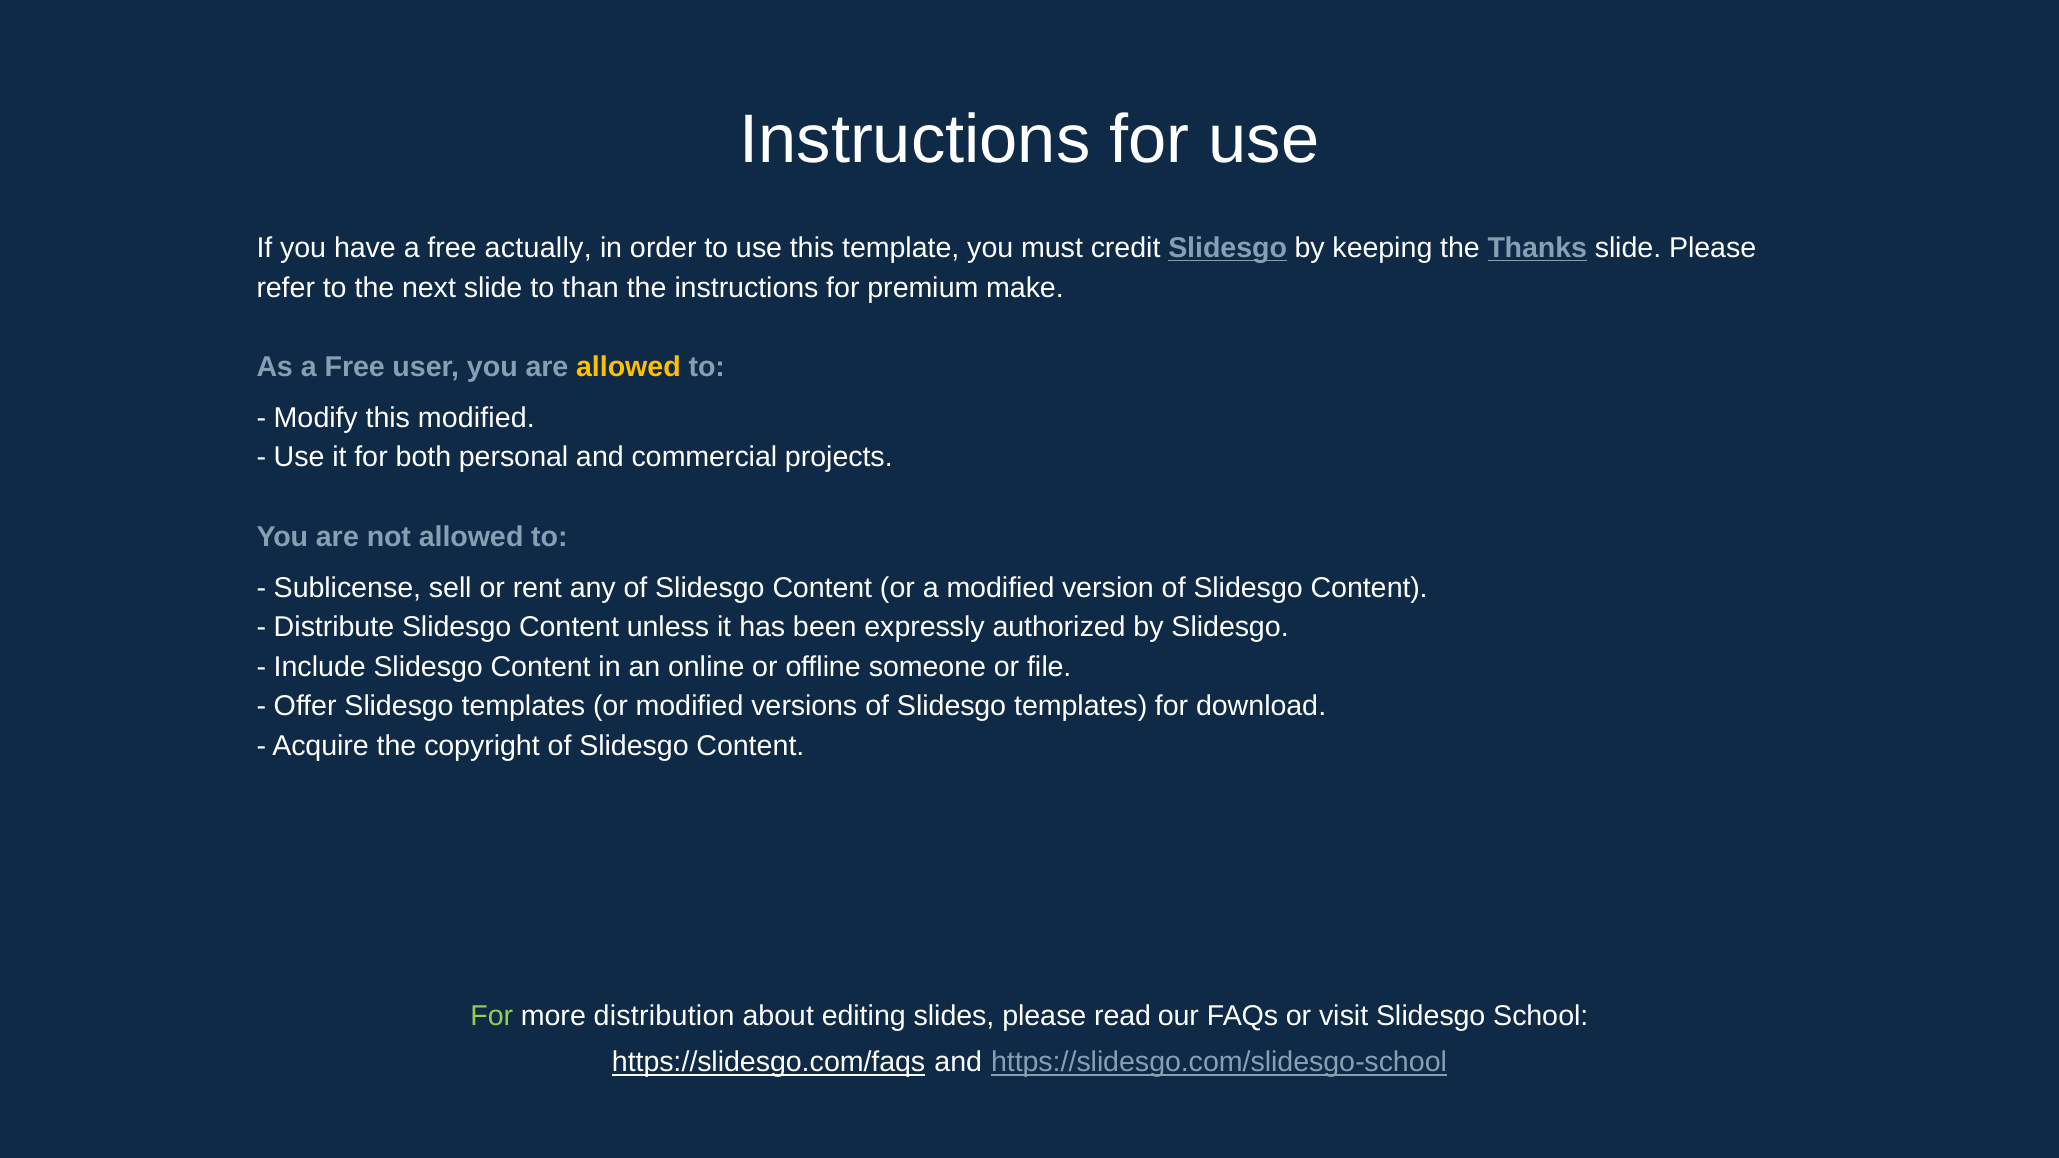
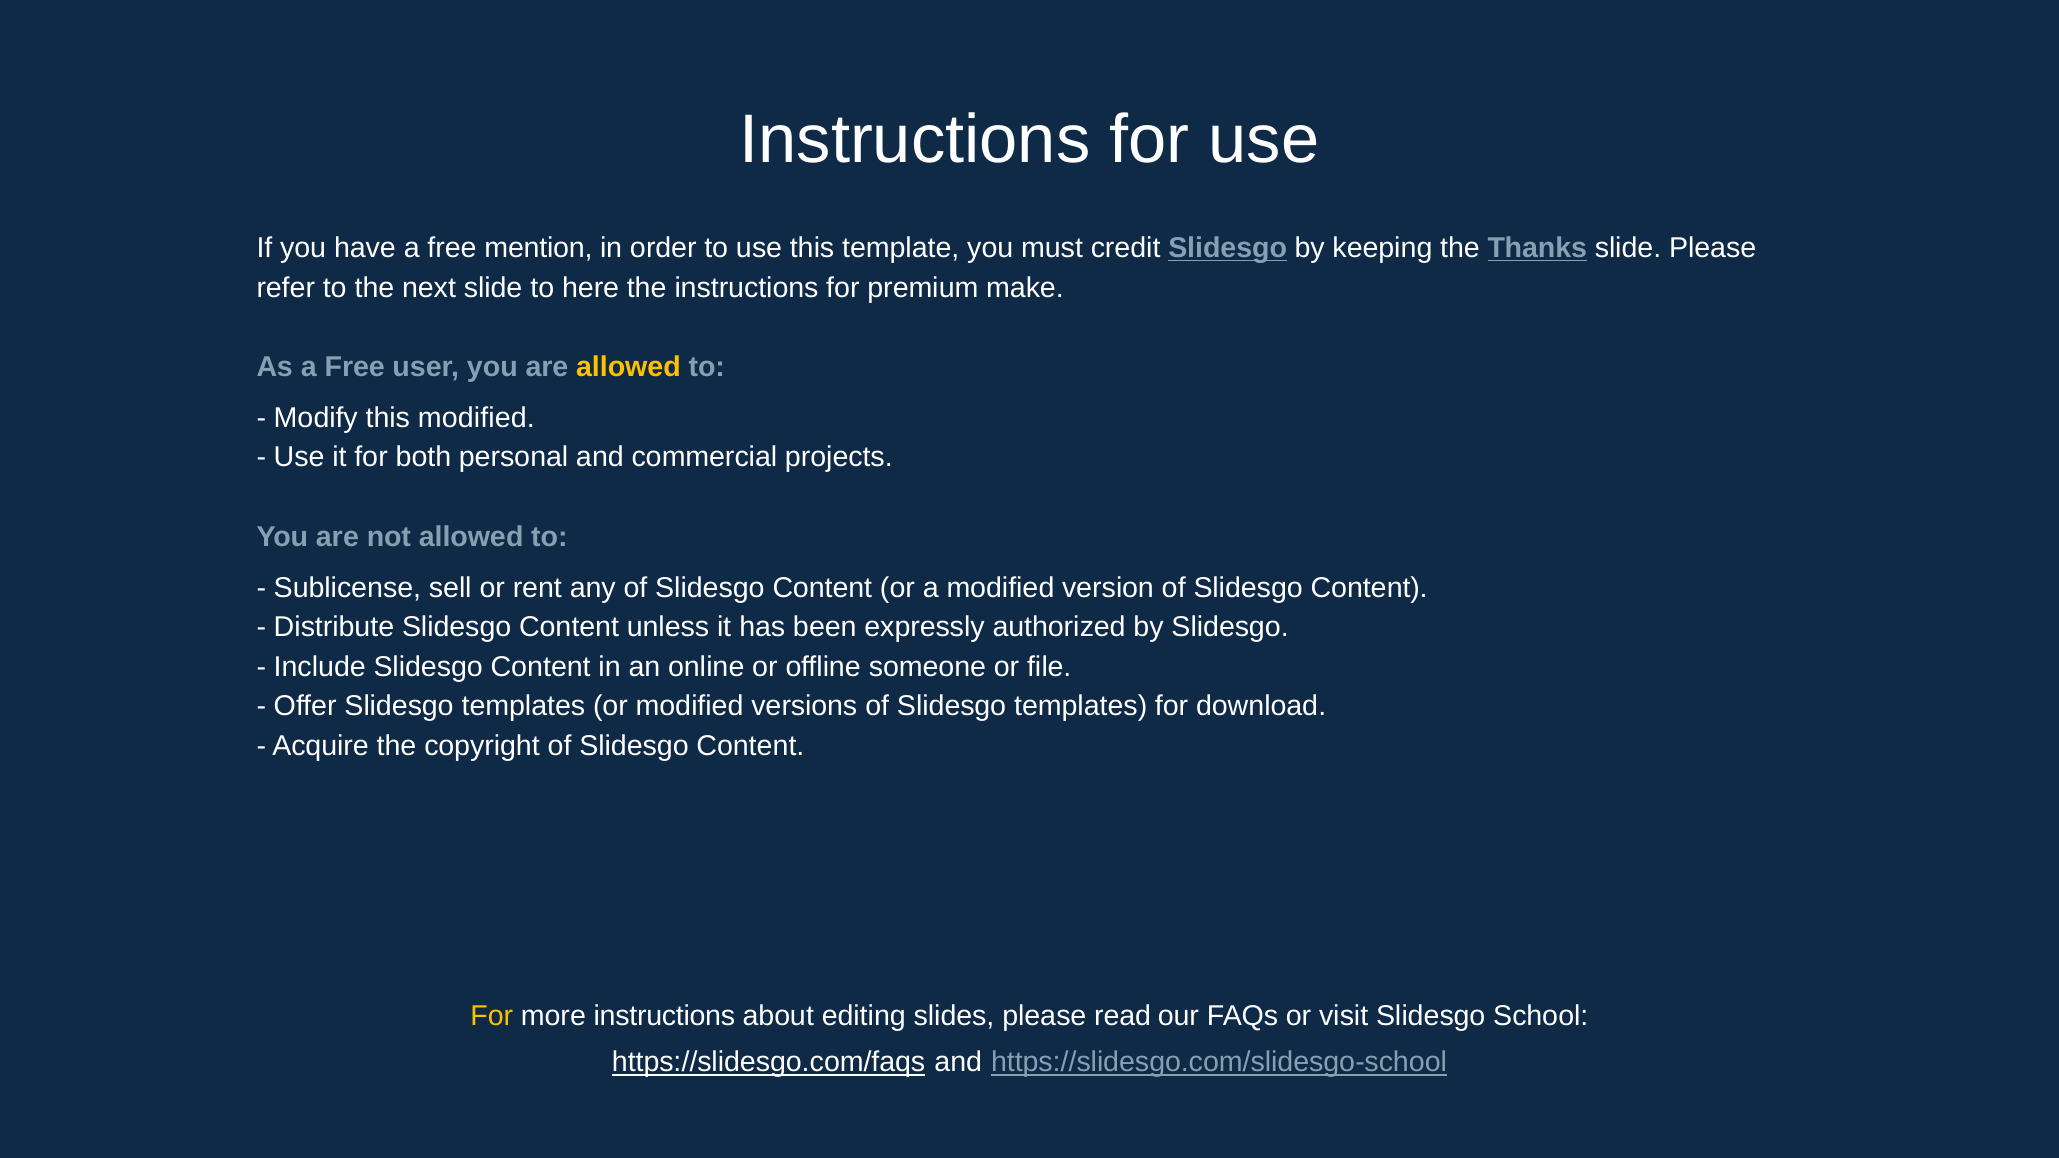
actually: actually -> mention (538, 248)
than: than -> here (591, 288)
For colour: light green -> yellow (492, 1016)
more distribution: distribution -> instructions (664, 1016)
